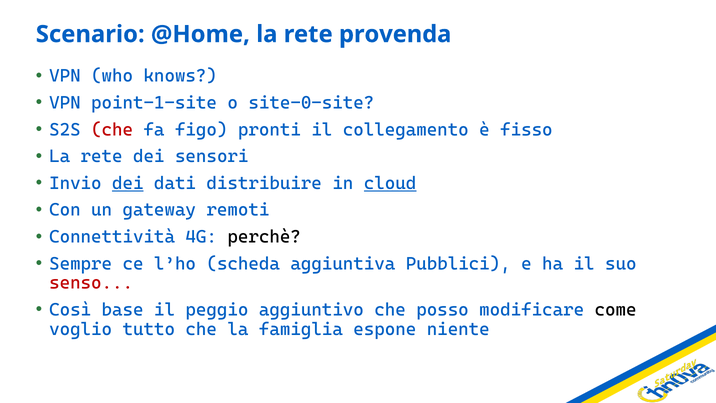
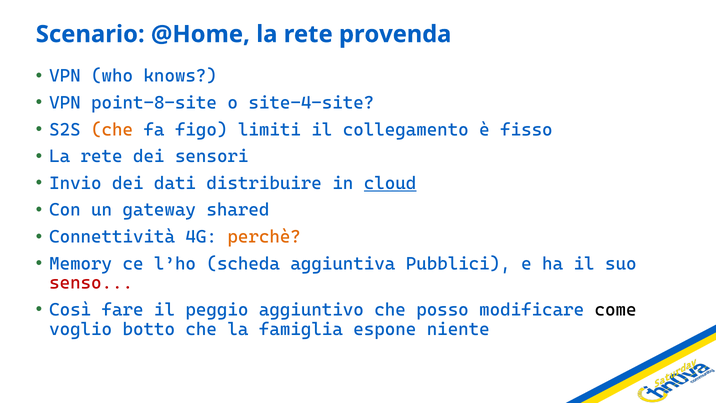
point-1-site: point-1-site -> point-8-site (154, 103)
site-0-site: site-0-site -> site-4-site (311, 103)
che colour: red -> orange (112, 130)
pronti: pronti -> limiti (269, 130)
dei underline: present -> none (128, 183)
remoti: remoti -> shared (238, 210)
perchè colour: black -> orange (264, 237)
Sempre: Sempre -> Memory (81, 263)
base: base -> fare (123, 310)
tutto: tutto -> botto (149, 329)
